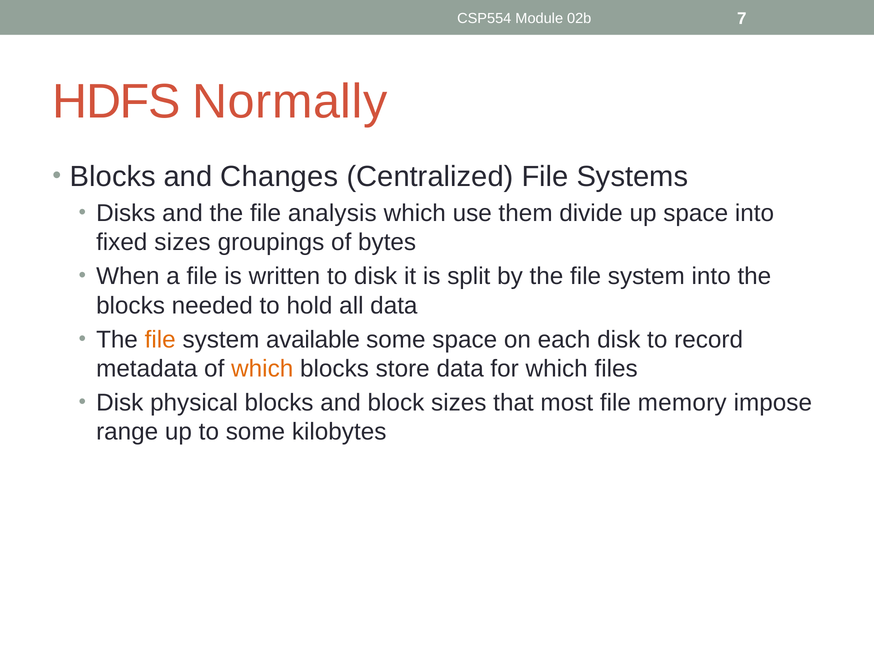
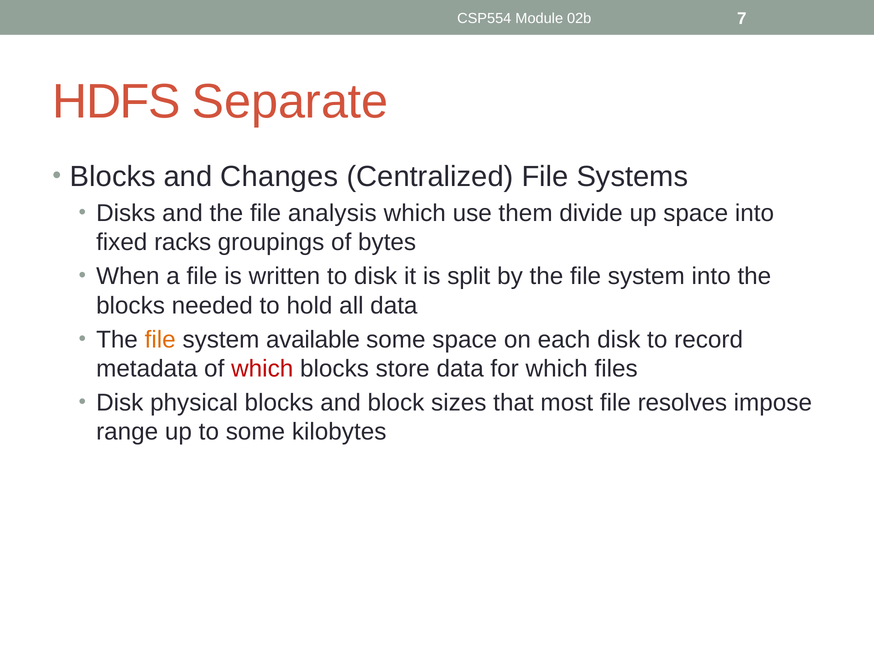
Normally: Normally -> Separate (290, 102)
fixed sizes: sizes -> racks (183, 243)
which colour: orange -> red (262, 369)
memory: memory -> resolves (682, 403)
